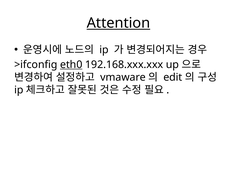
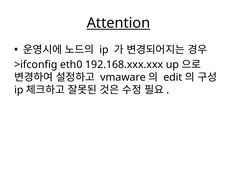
eth0 underline: present -> none (71, 64)
